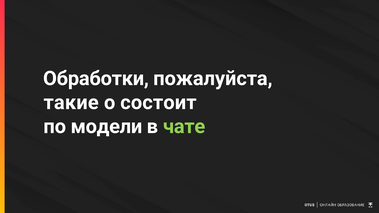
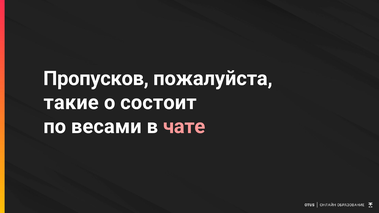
Обработки: Обработки -> Пропусков (96, 79)
модели: модели -> весами (106, 127)
чате colour: light green -> pink (184, 127)
